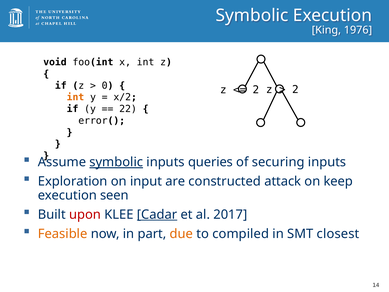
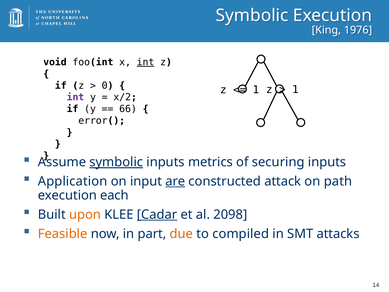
int underline: none -> present (146, 62)
2: 2 -> 1 (256, 90)
2: 2 -> 1 (295, 90)
int colour: orange -> purple (75, 97)
22: 22 -> 66 (128, 109)
queries: queries -> metrics (210, 162)
Exploration: Exploration -> Application (73, 181)
are underline: none -> present (175, 181)
keep: keep -> path (338, 181)
seen: seen -> each (114, 195)
upon colour: red -> orange (85, 214)
2017: 2017 -> 2098 (230, 214)
closest: closest -> attacks (338, 234)
